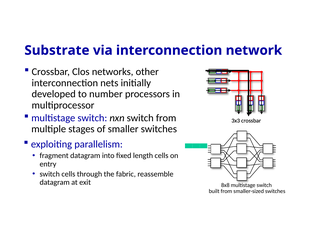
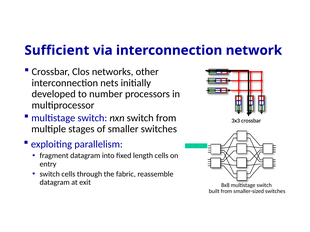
Substrate: Substrate -> Sufficient (57, 50)
